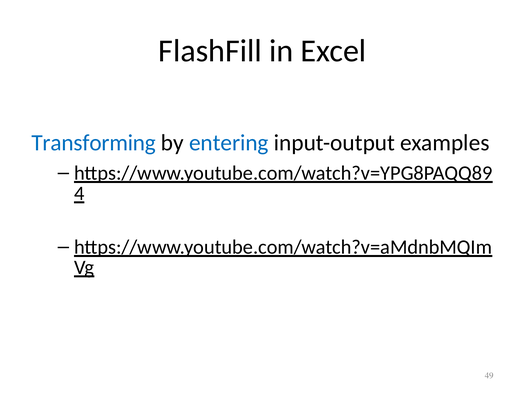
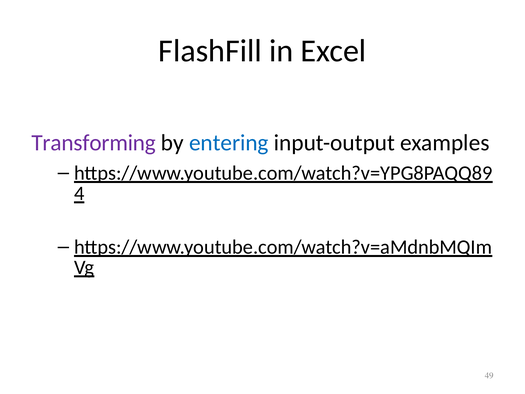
Transforming colour: blue -> purple (94, 143)
